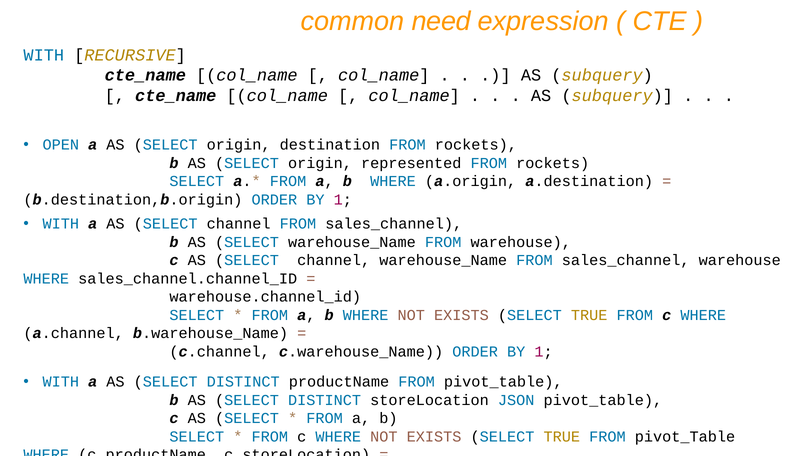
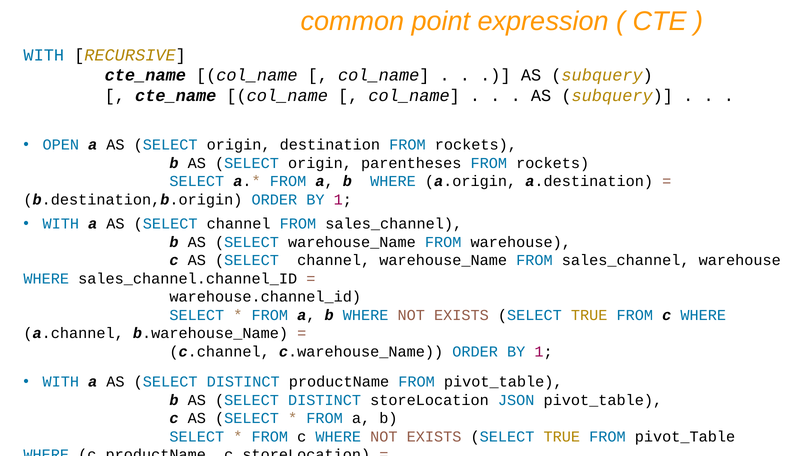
need: need -> point (441, 21)
represented: represented -> parentheses (411, 163)
